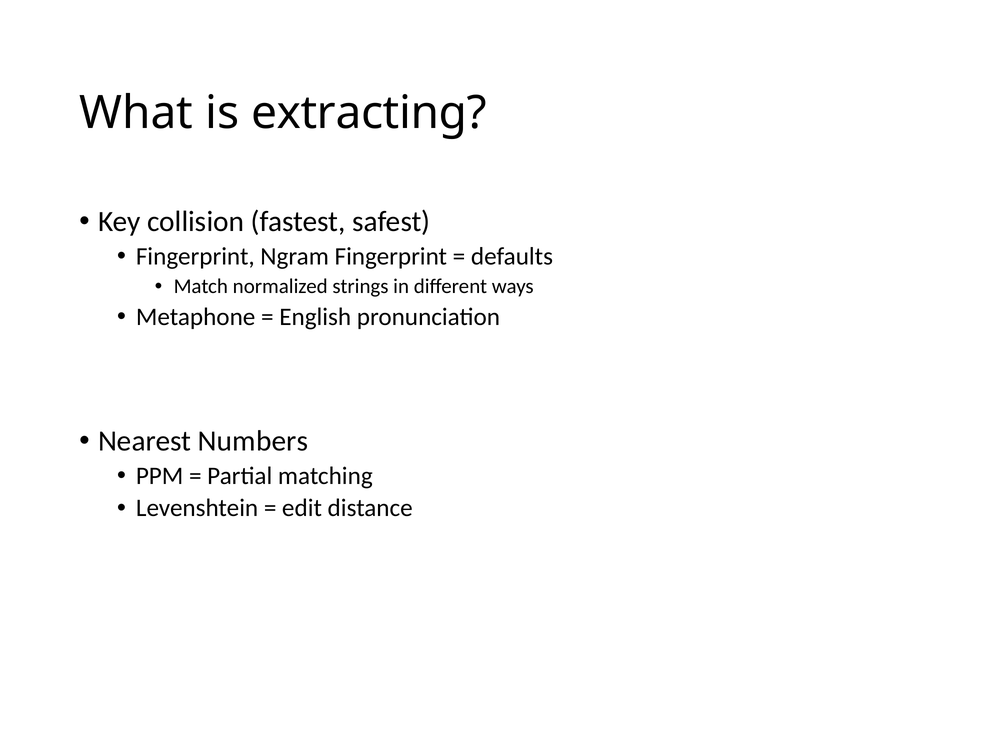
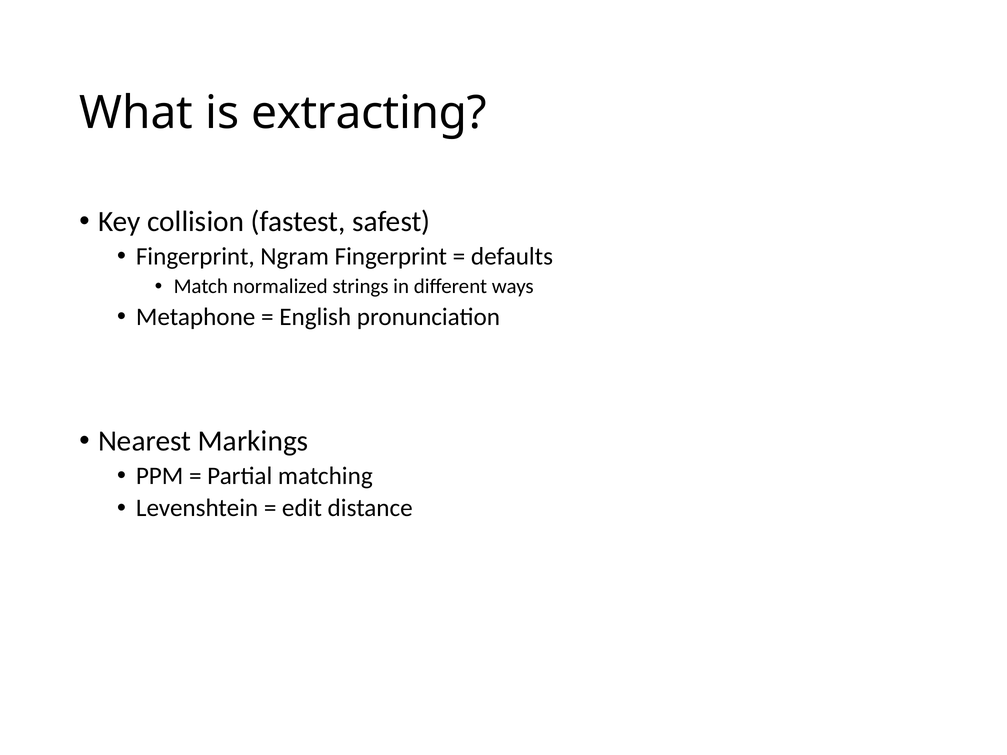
Numbers: Numbers -> Markings (253, 441)
